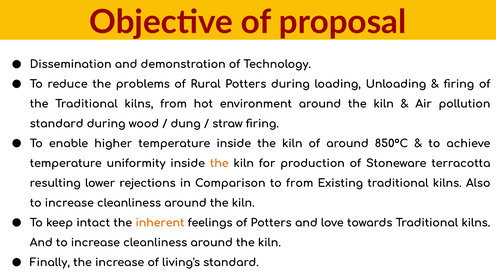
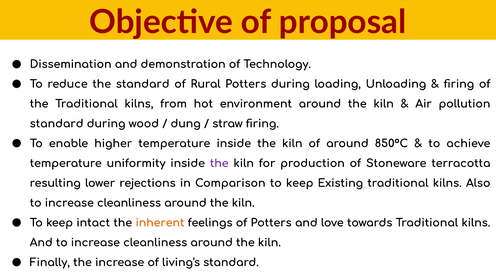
the problems: problems -> standard (143, 84)
the colour: orange -> purple (219, 163)
Comparison to from: from -> keep (300, 183)
